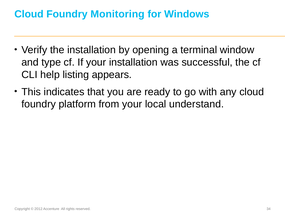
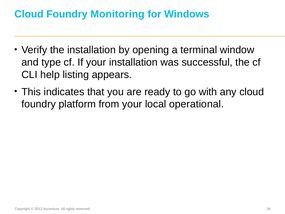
understand: understand -> operational (196, 104)
